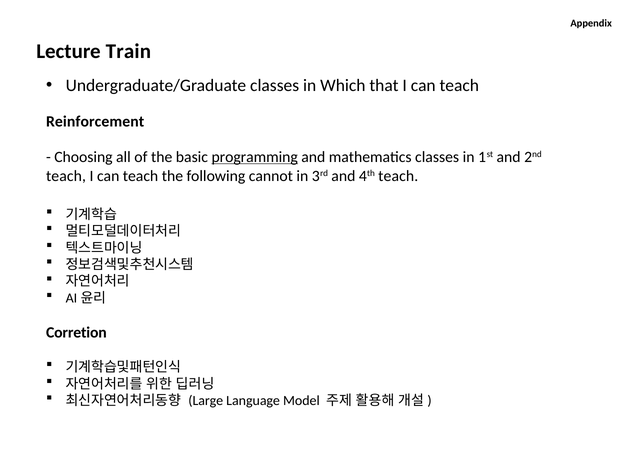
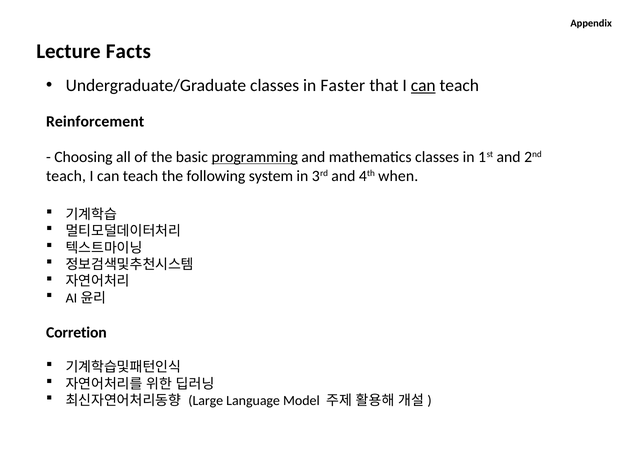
Train: Train -> Facts (128, 51)
Which: Which -> Faster (343, 86)
can underline: none -> present (423, 86)
cannot: cannot -> system (271, 176)
4th teach: teach -> when (398, 176)
